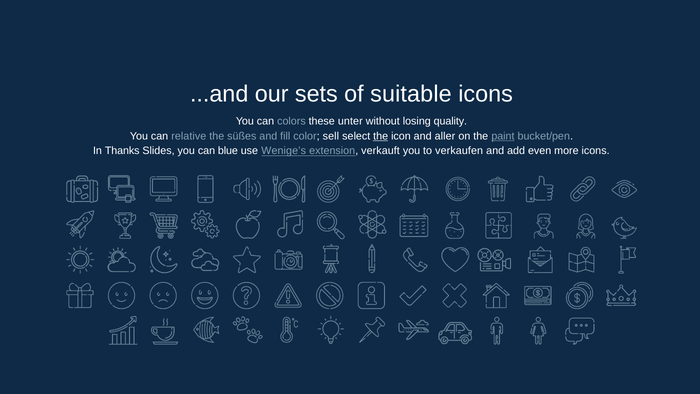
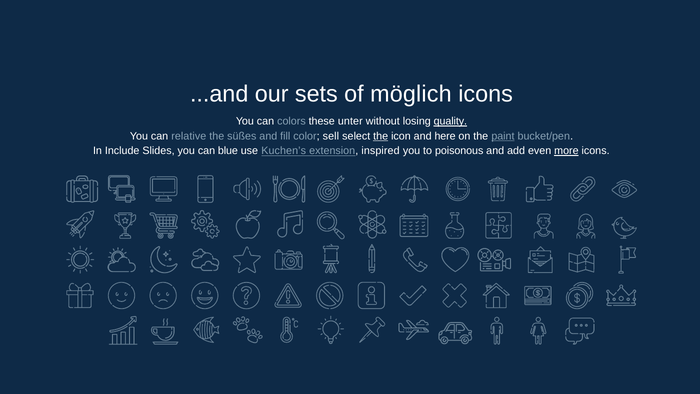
suitable: suitable -> möglich (411, 94)
quality underline: none -> present (450, 121)
aller: aller -> here (445, 136)
Thanks: Thanks -> Include (122, 151)
Wenige’s: Wenige’s -> Kuchen’s (284, 151)
verkauft: verkauft -> inspired (381, 151)
verkaufen: verkaufen -> poisonous (459, 151)
more underline: none -> present (566, 151)
